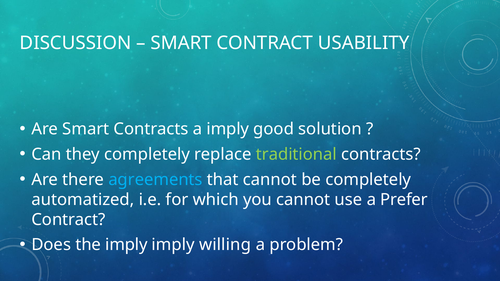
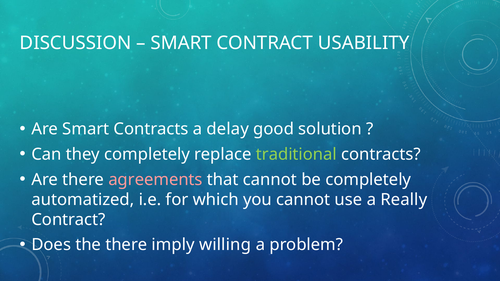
a imply: imply -> delay (228, 129)
agreements colour: light blue -> pink (155, 180)
Prefer: Prefer -> Really (404, 200)
the imply: imply -> there (126, 245)
